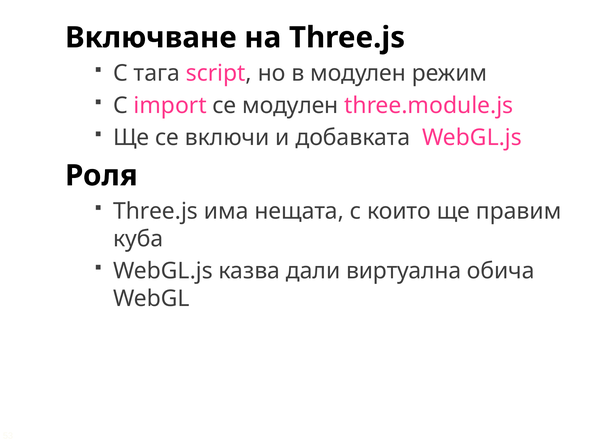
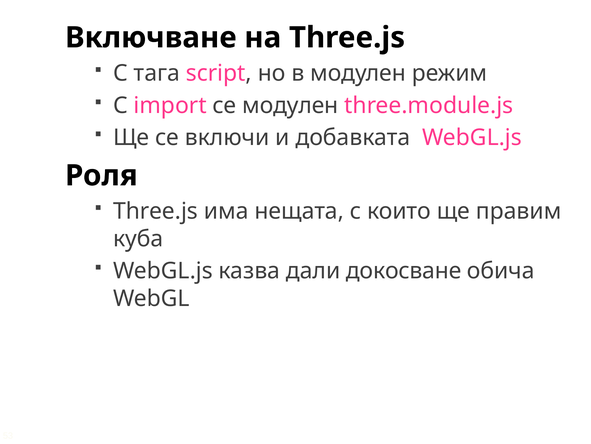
виртуална: виртуална -> докосване (404, 271)
